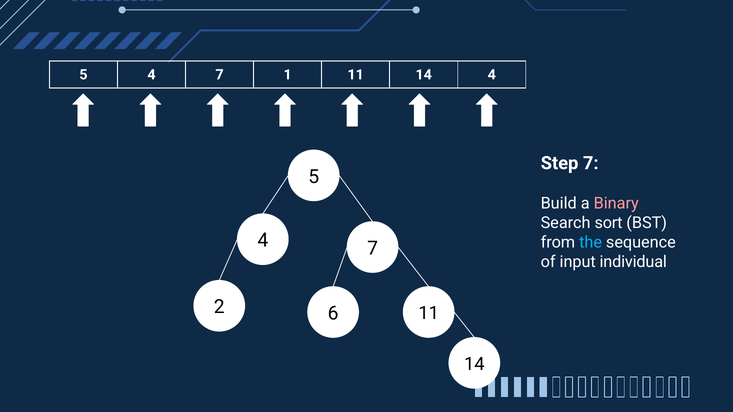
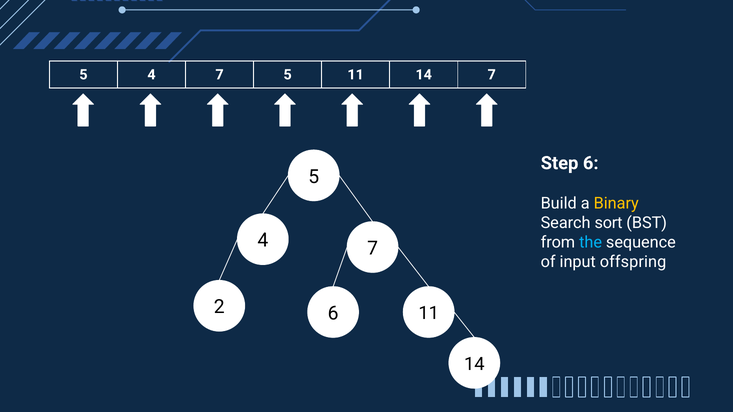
4 7 1: 1 -> 5 (288, 75)
4: 4 -> 7 (492, 75)
Step 7: 7 -> 6 (591, 163)
Binary colour: pink -> yellow (616, 203)
individual: individual -> offspring (633, 262)
